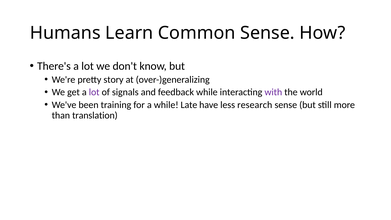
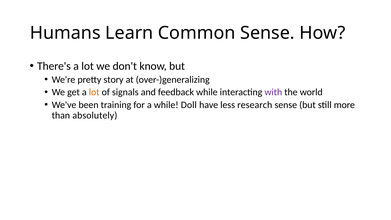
lot colour: purple -> orange (94, 92)
Late: Late -> Doll (189, 105)
translation: translation -> absolutely (95, 115)
